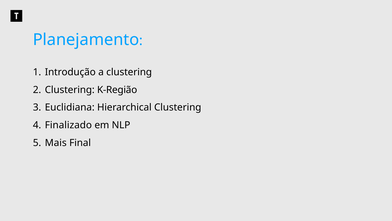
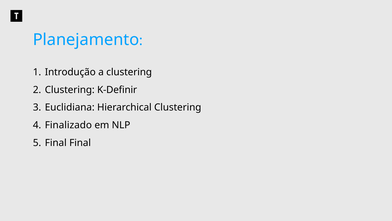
K-Região: K-Região -> K-Definir (117, 90)
Mais: Mais -> Final (56, 142)
